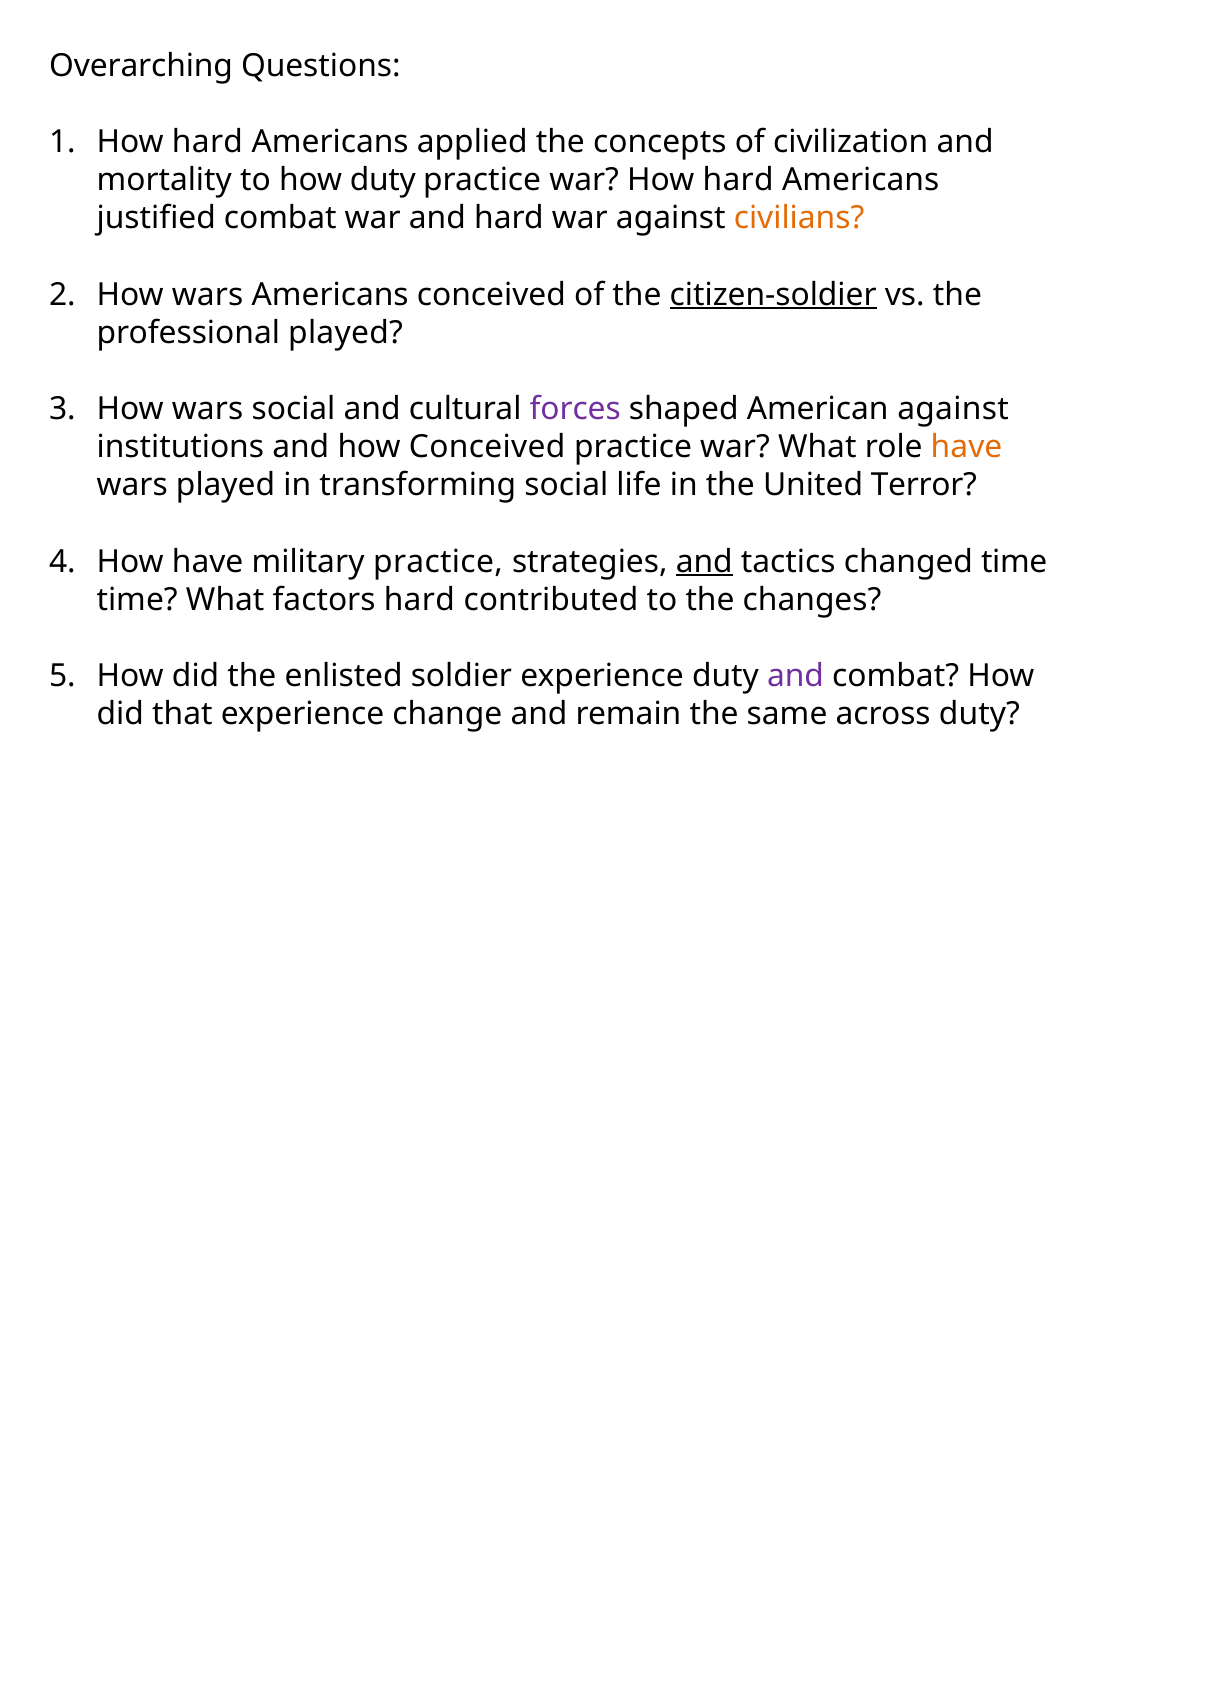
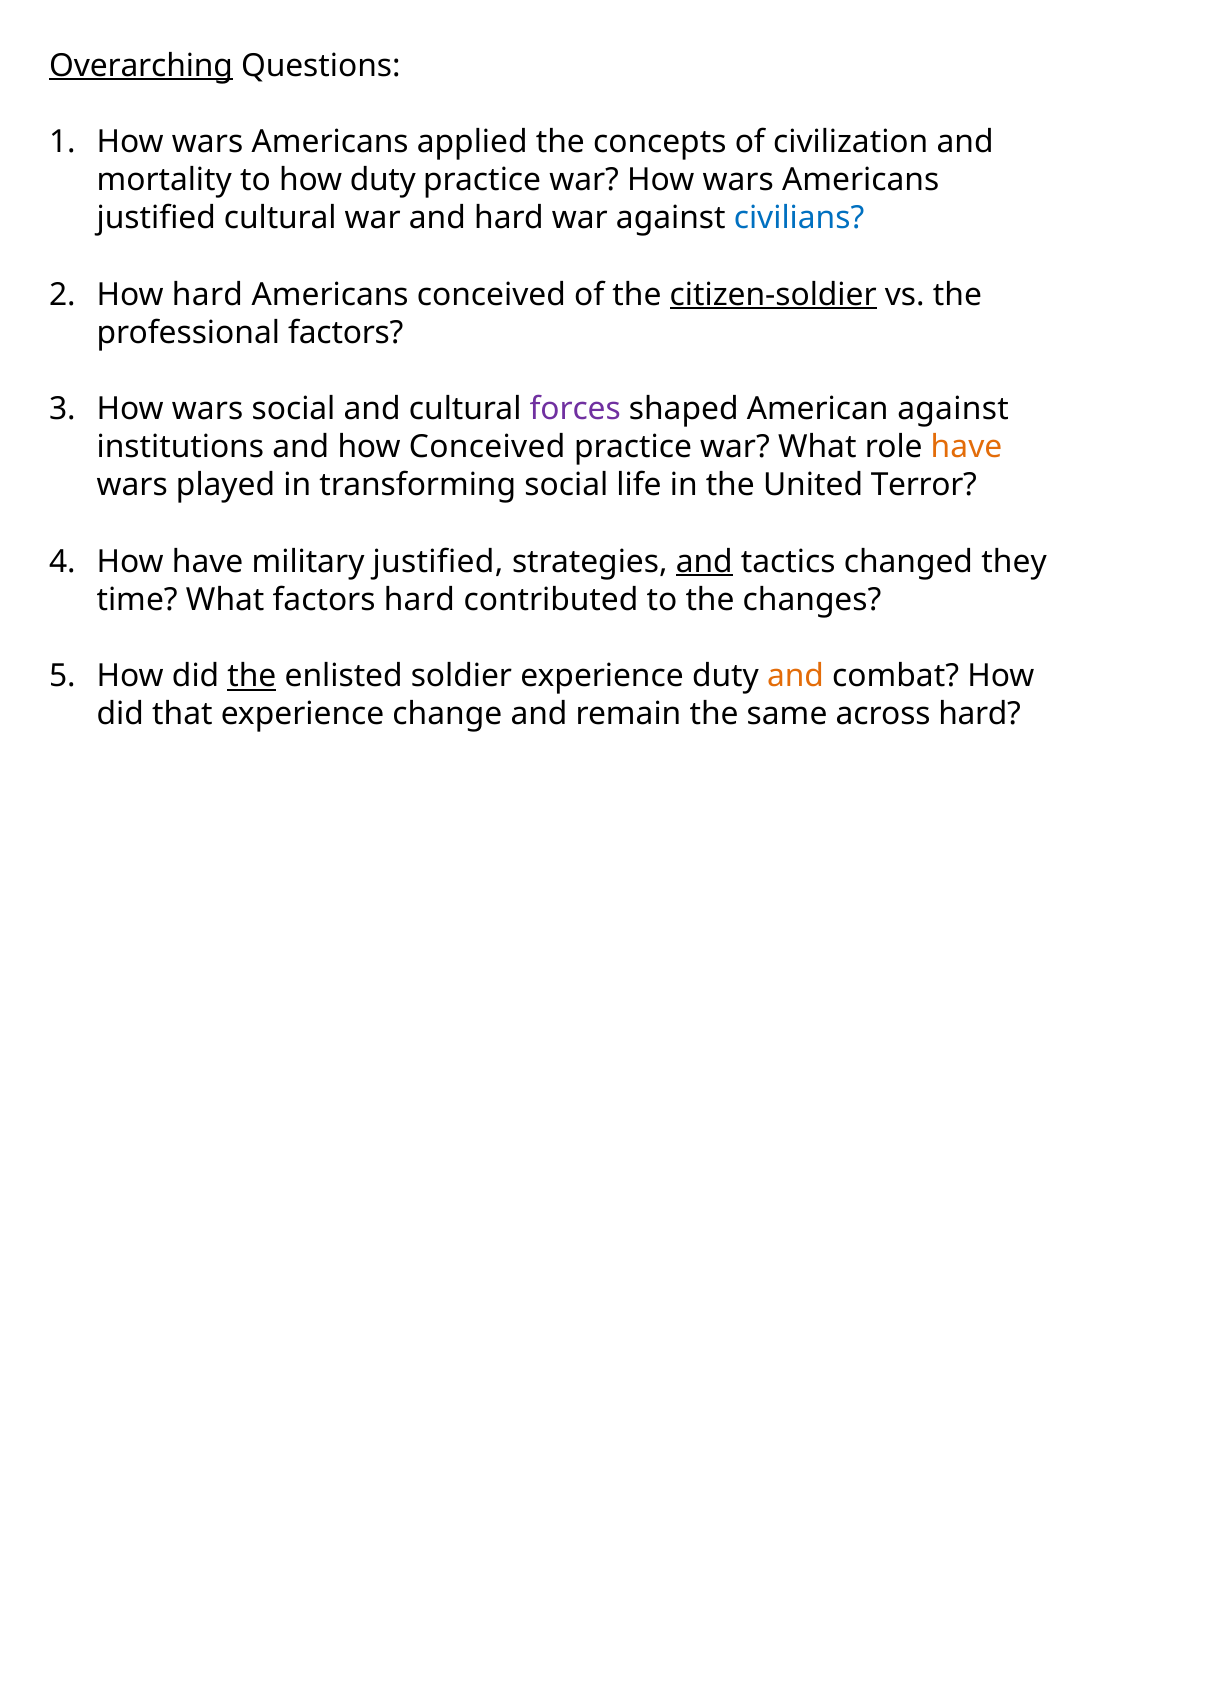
Overarching underline: none -> present (141, 66)
hard: hard -> wars (208, 142)
war How hard: hard -> wars (738, 180)
justified combat: combat -> cultural (280, 218)
civilians colour: orange -> blue (799, 218)
wars: wars -> hard (207, 294)
professional played: played -> factors (346, 333)
military practice: practice -> justified (438, 561)
changed time: time -> they (1014, 561)
the underline: none -> present (252, 676)
and colour: purple -> orange (796, 676)
across duty: duty -> hard (980, 714)
